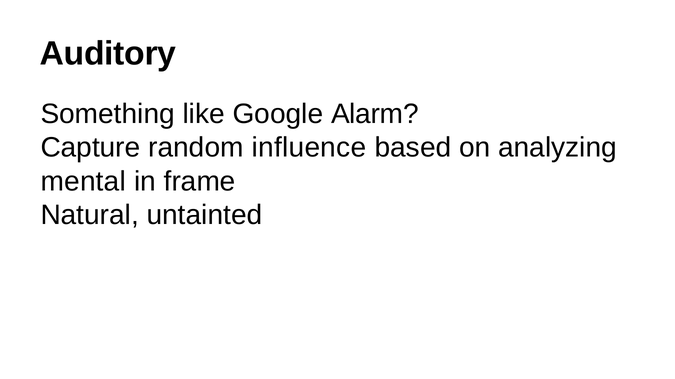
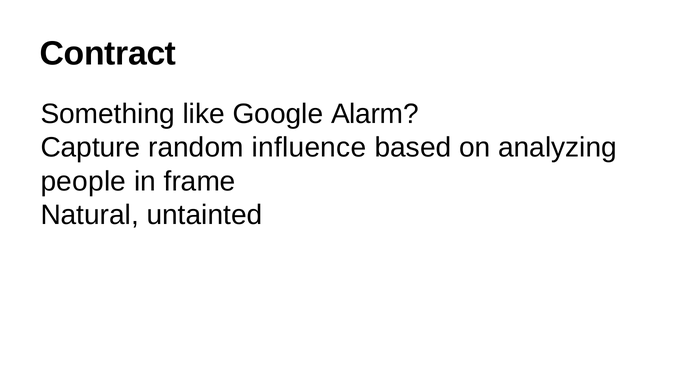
Auditory: Auditory -> Contract (108, 54)
mental: mental -> people (83, 182)
